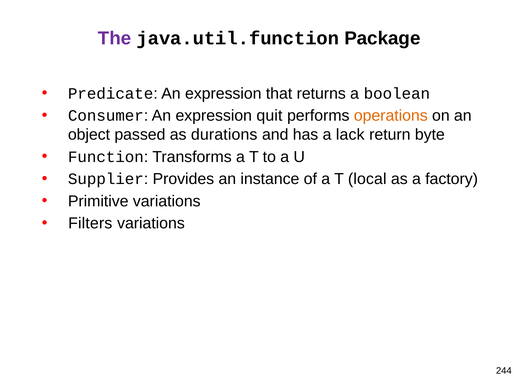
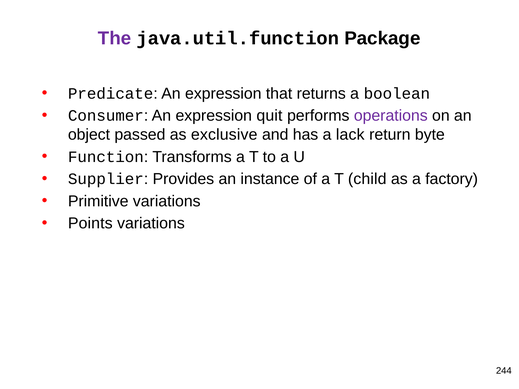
operations colour: orange -> purple (391, 116)
durations: durations -> exclusive (224, 135)
local: local -> child (367, 179)
Filters: Filters -> Points (90, 223)
